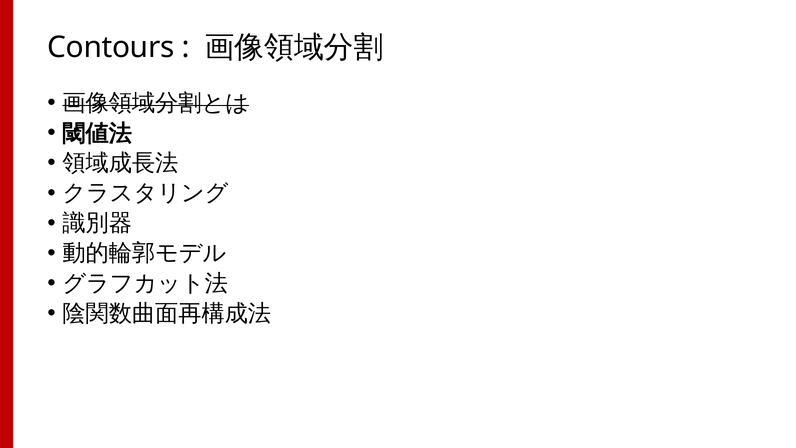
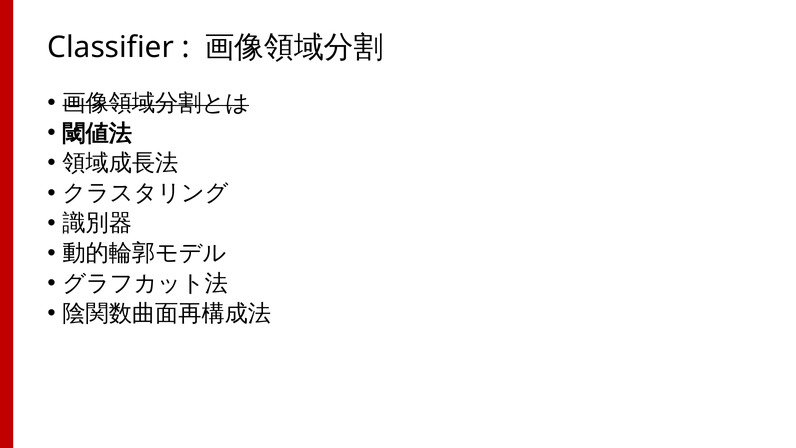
Contours: Contours -> Classifier (111, 48)
